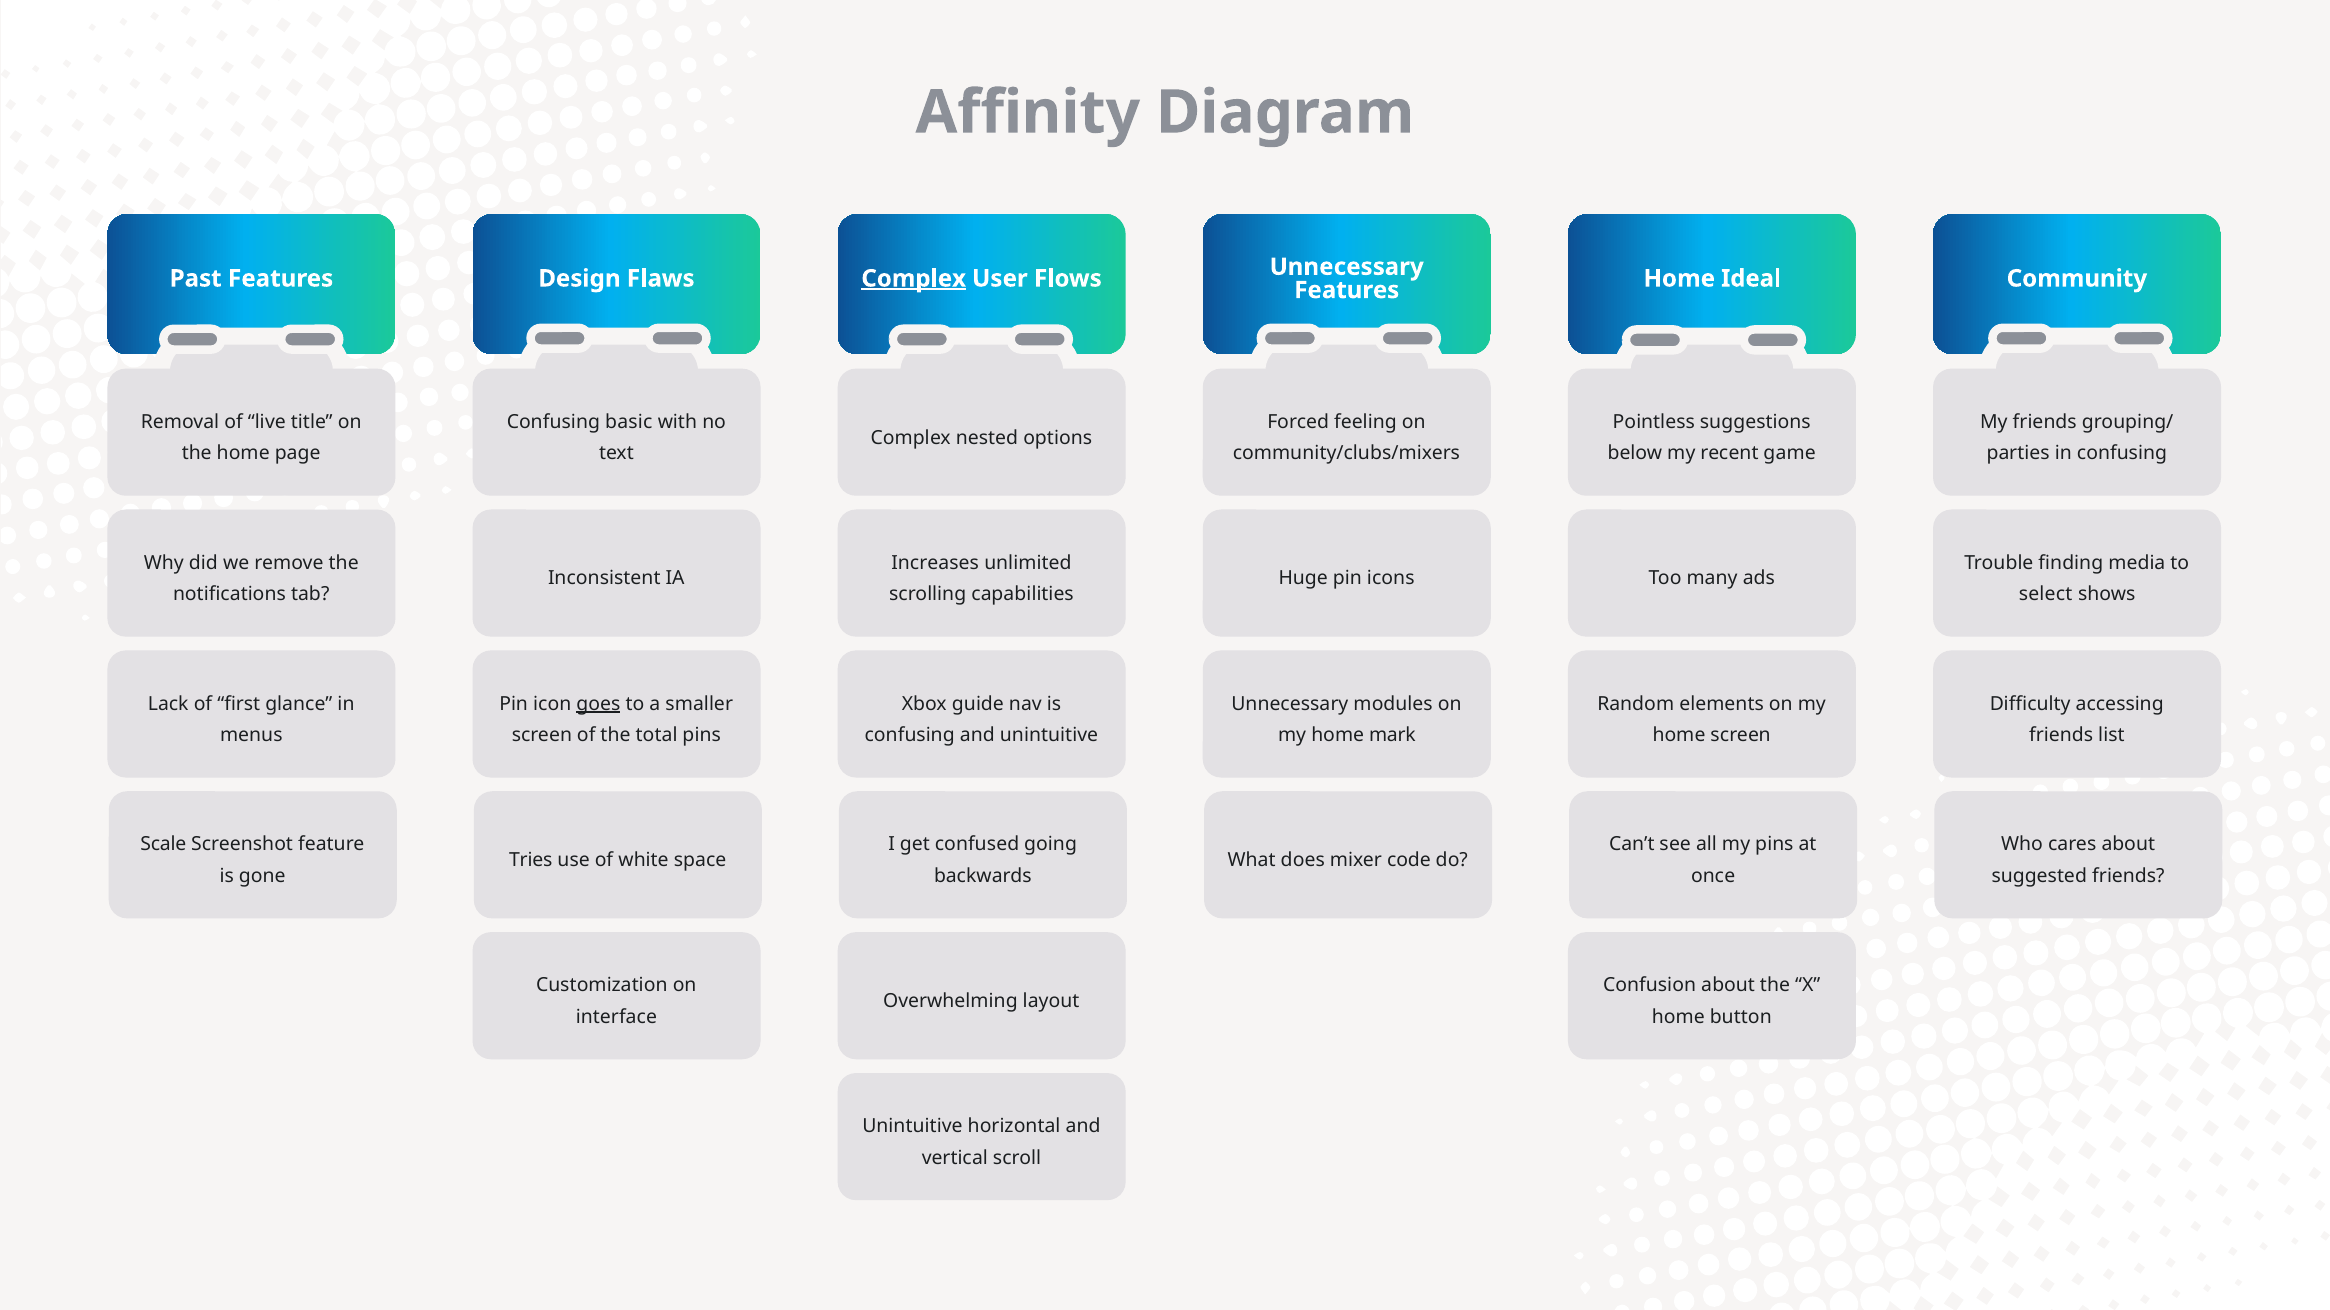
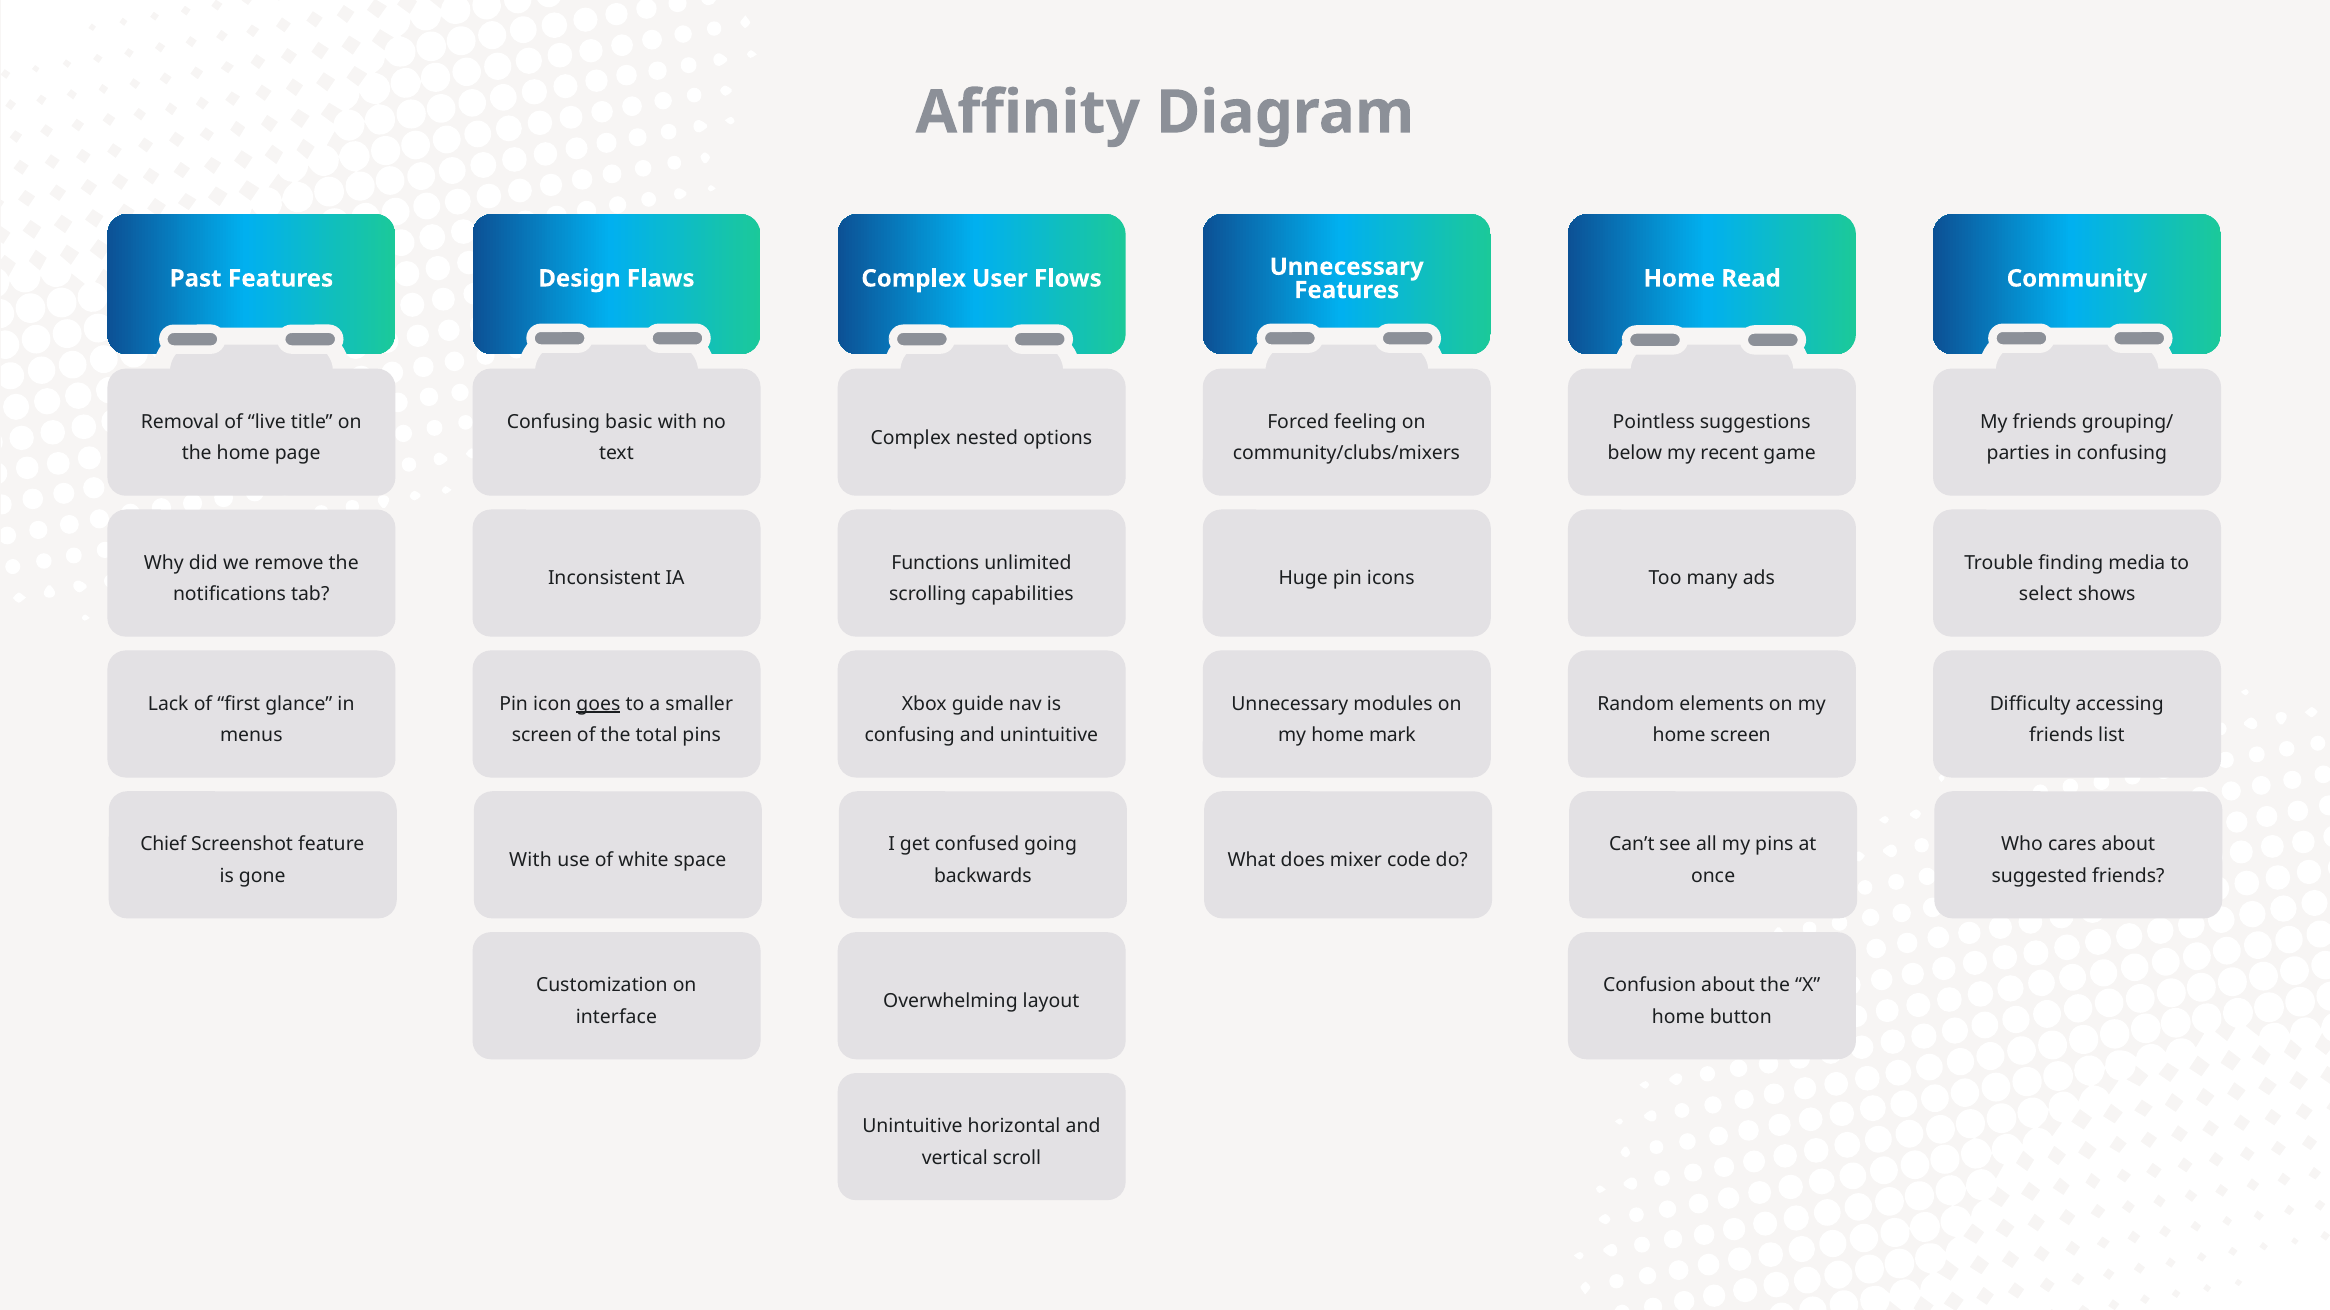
Complex underline: present -> none (914, 279)
Ideal: Ideal -> Read (1751, 279)
Increases: Increases -> Functions (935, 563)
Scale: Scale -> Chief (163, 845)
Tries: Tries -> With (531, 861)
